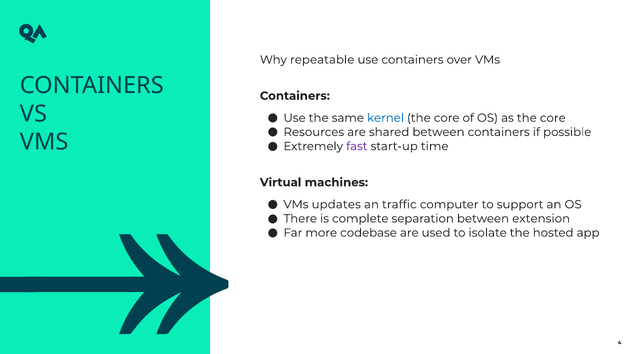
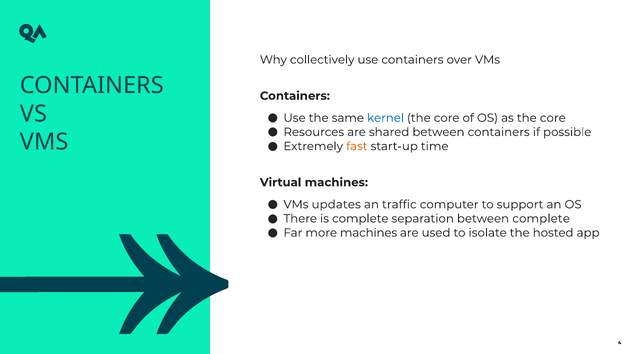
repeatable: repeatable -> collectively (322, 60)
fast colour: purple -> orange (357, 146)
between extension: extension -> complete (541, 218)
more codebase: codebase -> machines (369, 233)
